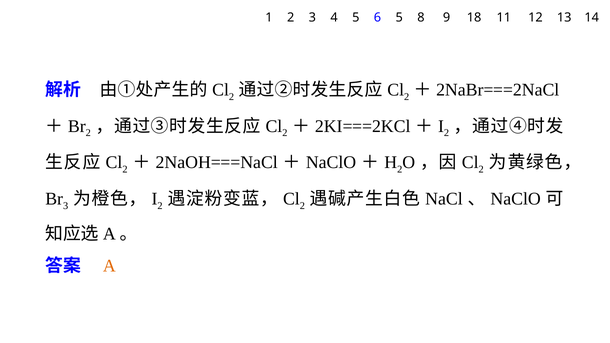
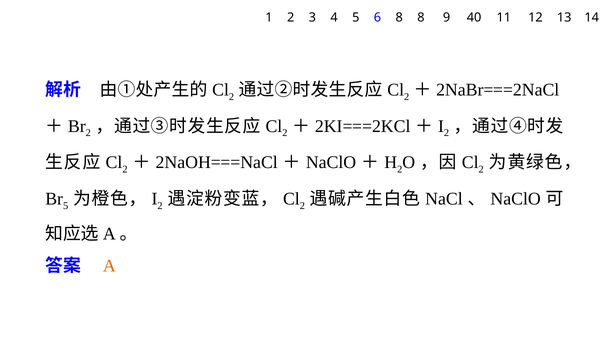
6 5: 5 -> 8 (399, 18)
18: 18 -> 40 (474, 18)
3: 3 -> 5 (66, 206)
